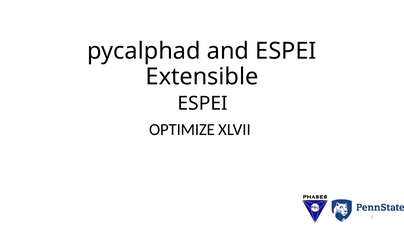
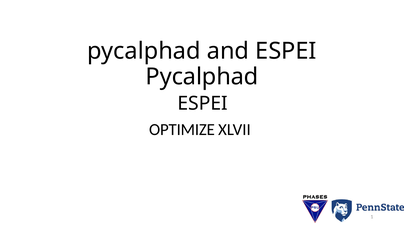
Extensible: Extensible -> Pycalphad (202, 77)
